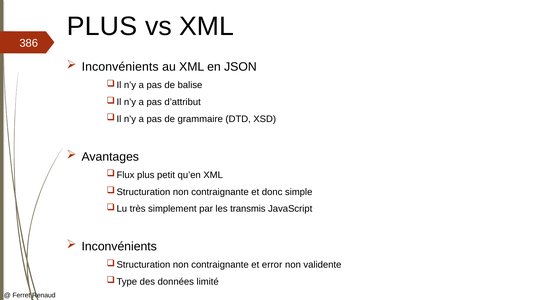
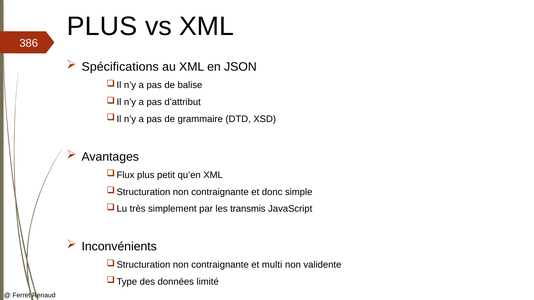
Inconvénients: Inconvénients -> Spécifications (120, 67)
error: error -> multi (272, 265)
